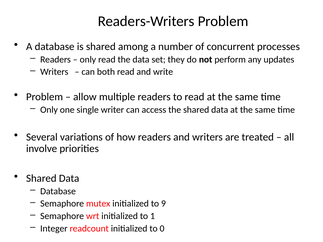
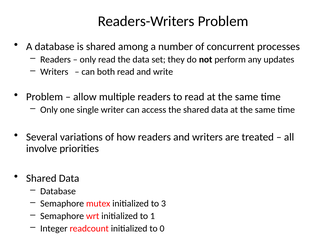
9: 9 -> 3 (164, 204)
